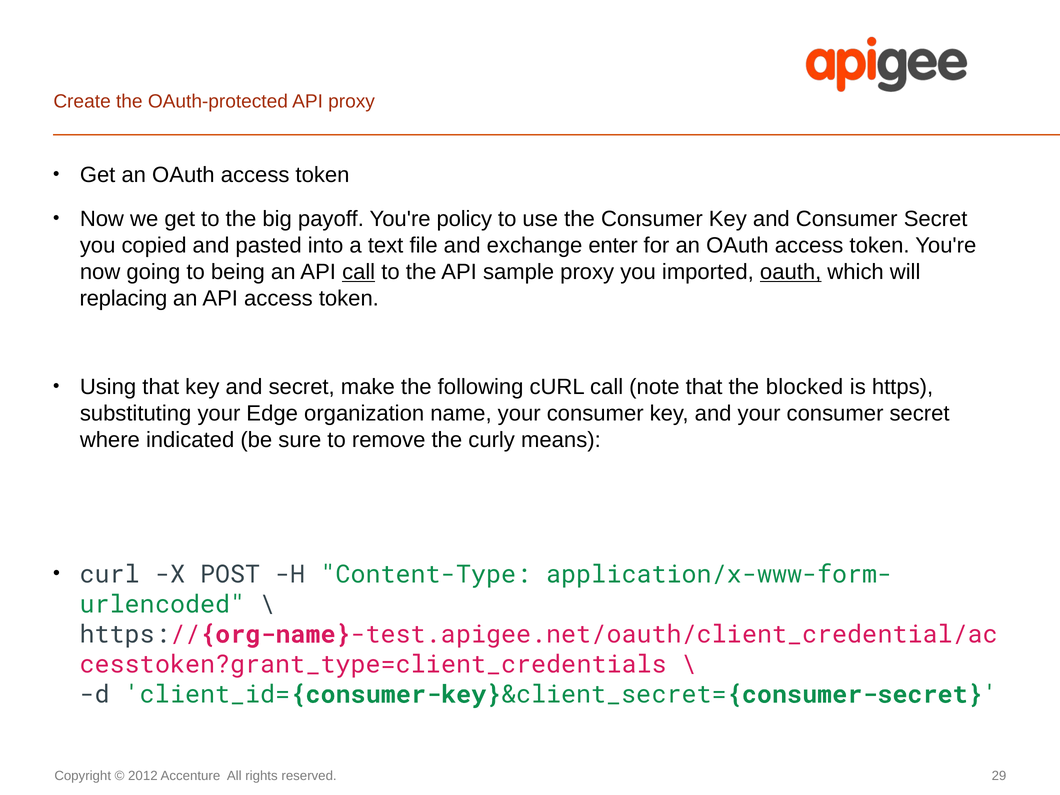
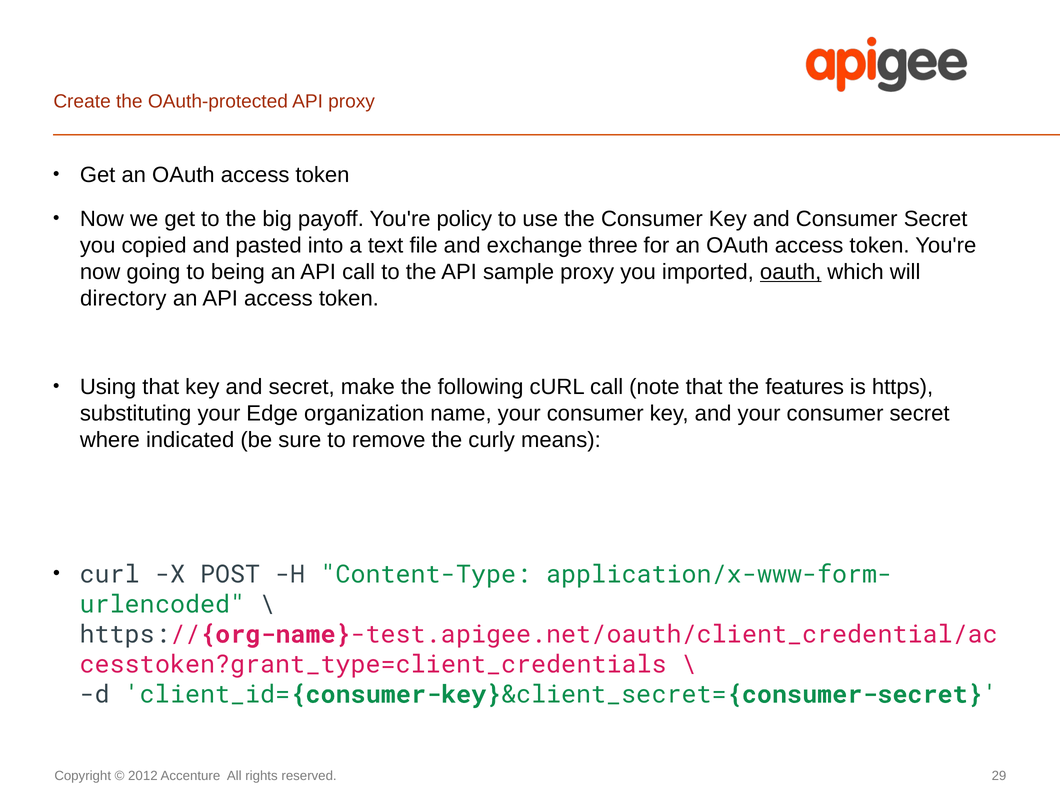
enter: enter -> three (613, 246)
call underline: present -> none (359, 272)
replacing: replacing -> directory (123, 299)
blocked: blocked -> features (805, 387)
